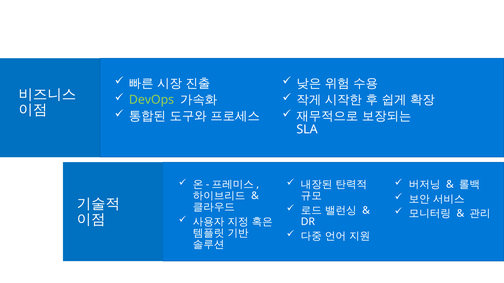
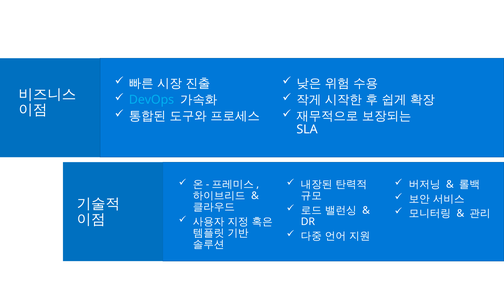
DevOps colour: light green -> light blue (151, 100)
